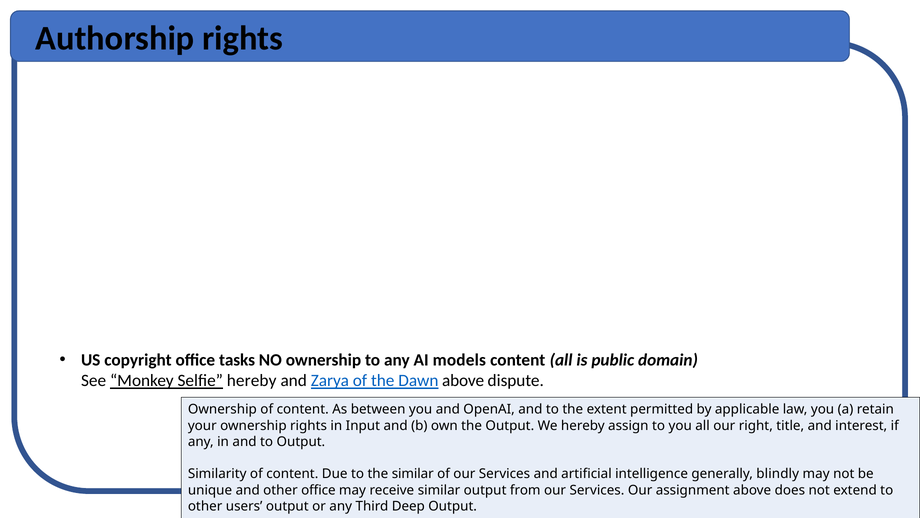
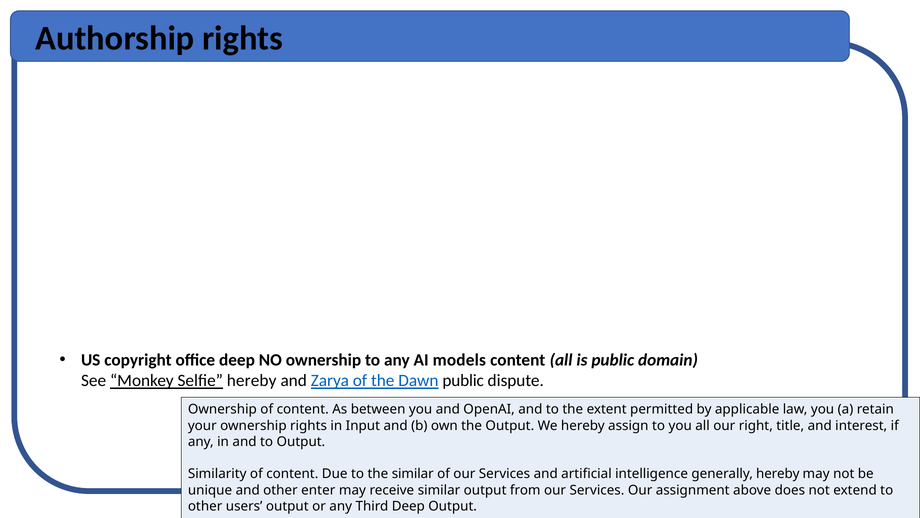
office tasks: tasks -> deep (237, 360)
Dawn above: above -> public (463, 380)
generally blindly: blindly -> hereby (778, 474)
other office: office -> enter (318, 490)
